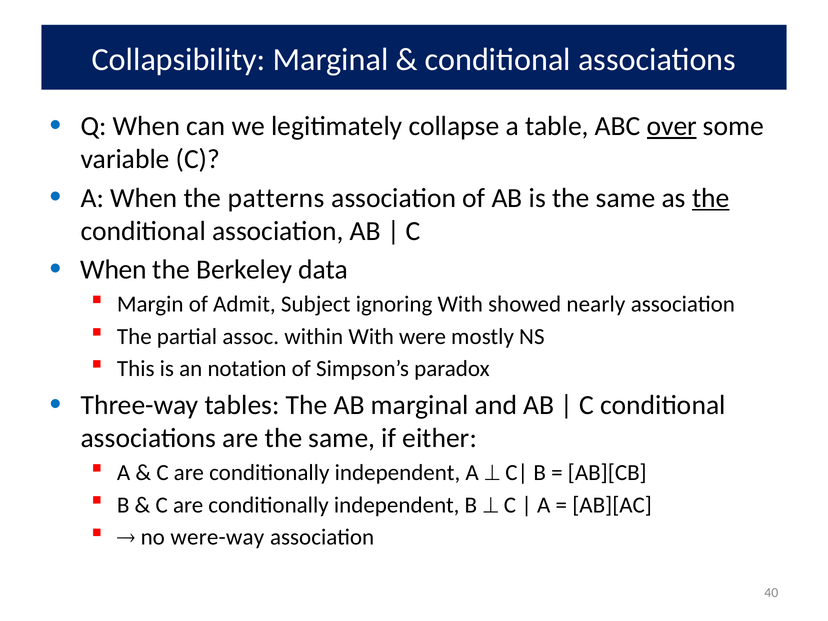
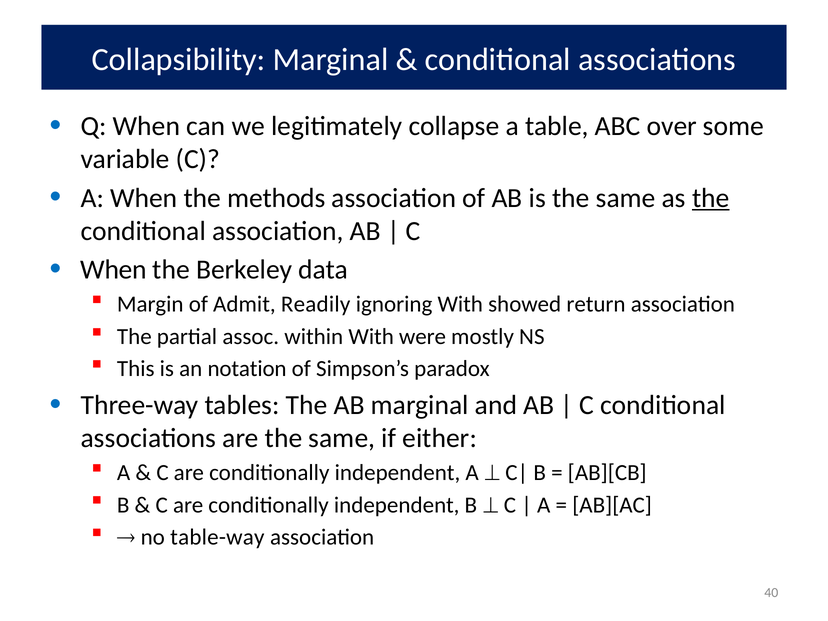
over underline: present -> none (672, 126)
patterns: patterns -> methods (276, 198)
Subject: Subject -> Readily (316, 304)
nearly: nearly -> return (596, 304)
were-way: were-way -> table-way (217, 537)
